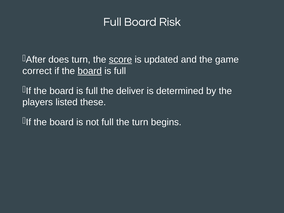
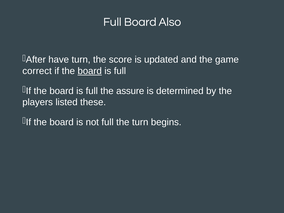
Risk: Risk -> Also (170, 22)
does: does -> have (59, 60)
score underline: present -> none (120, 60)
deliver: deliver -> assure (130, 91)
